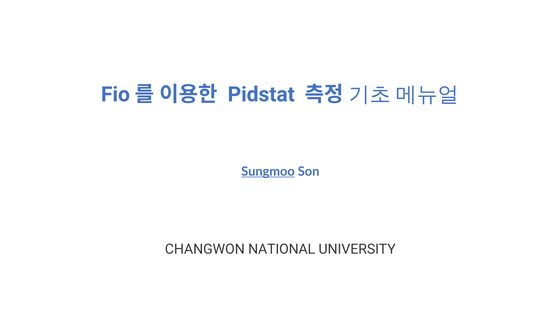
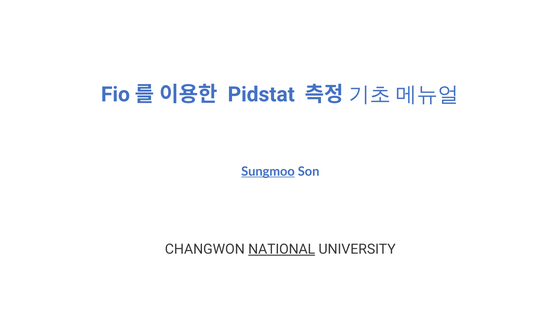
NATIONAL underline: none -> present (282, 249)
